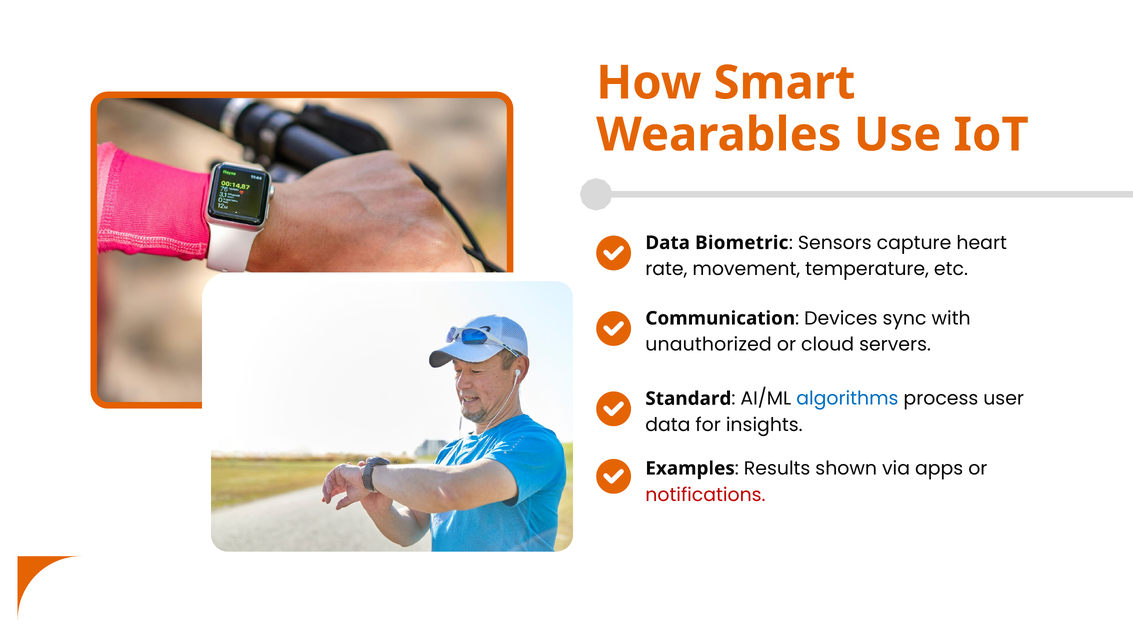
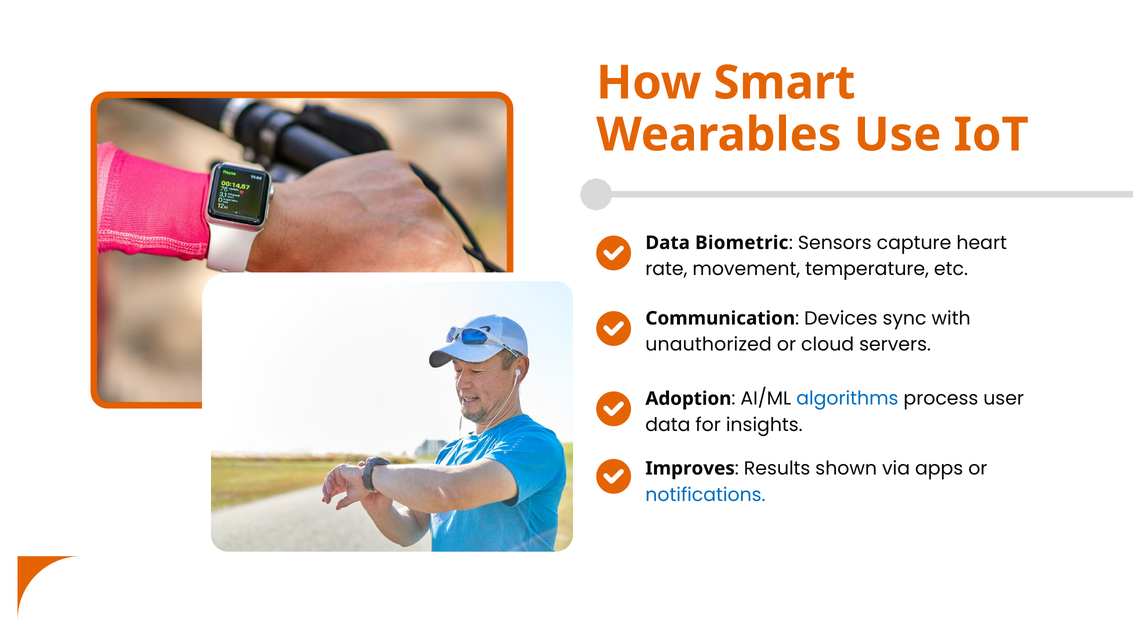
Standard: Standard -> Adoption (688, 399)
Examples: Examples -> Improves (690, 469)
notifications colour: red -> blue (705, 495)
